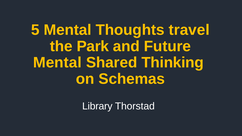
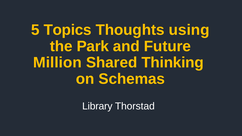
5 Mental: Mental -> Topics (68, 30)
travel: travel -> using (189, 30)
Mental: Mental -> Million (57, 63)
